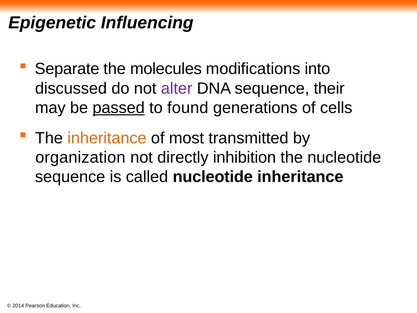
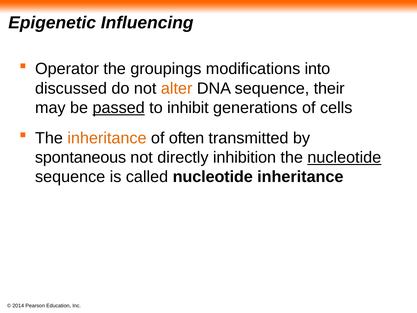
Separate: Separate -> Operator (67, 69)
molecules: molecules -> groupings (166, 69)
alter colour: purple -> orange (177, 88)
found: found -> inhibit (188, 108)
most: most -> often (187, 138)
organization: organization -> spontaneous (81, 157)
nucleotide underline: none -> present (344, 157)
